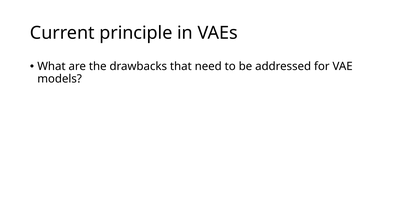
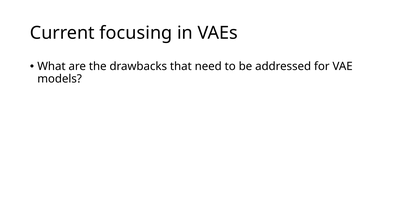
principle: principle -> focusing (136, 33)
